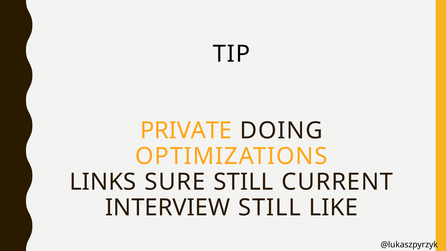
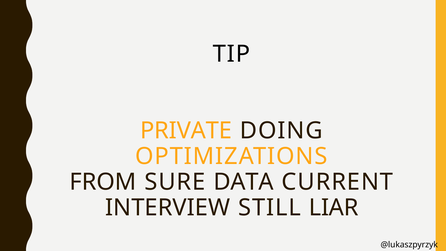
LINKS: LINKS -> FROM (103, 182)
SURE STILL: STILL -> DATA (244, 182)
LIKE: LIKE -> LIAR (334, 207)
